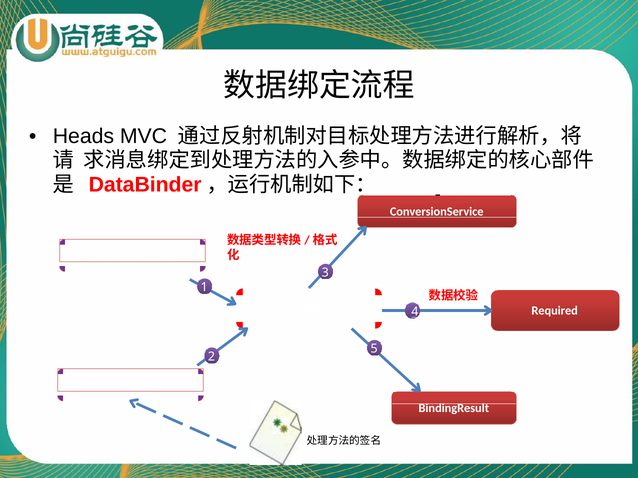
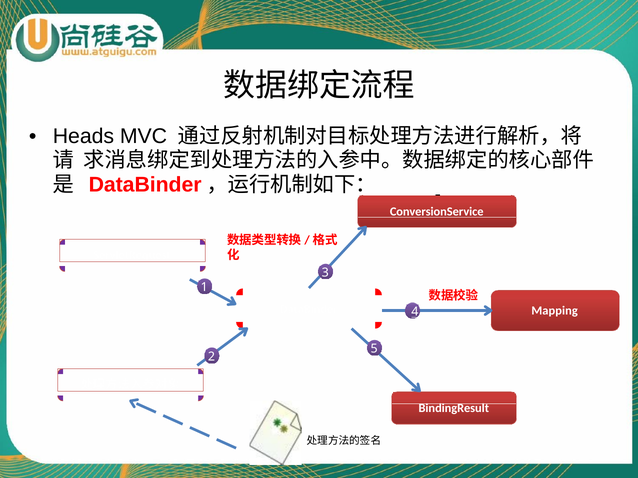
Required: Required -> Mapping (555, 311)
